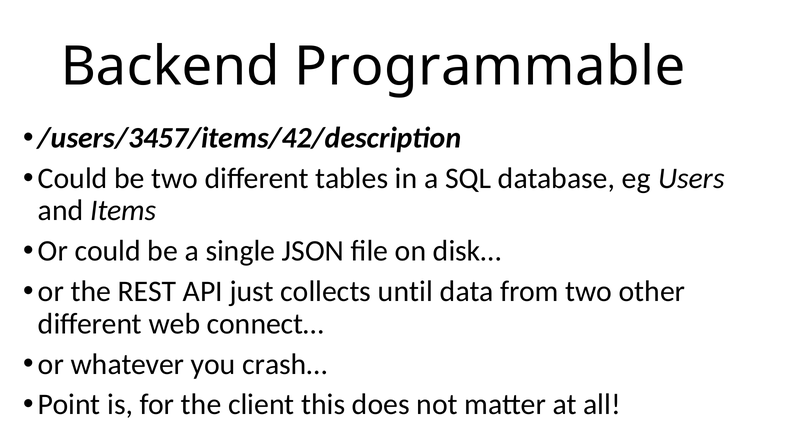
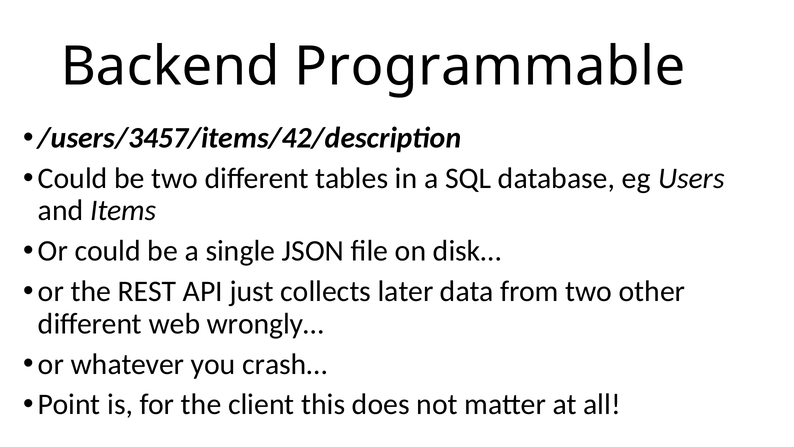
until: until -> later (406, 291)
connect…: connect… -> wrongly… (265, 323)
